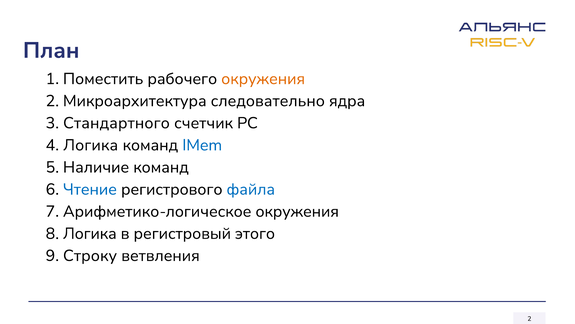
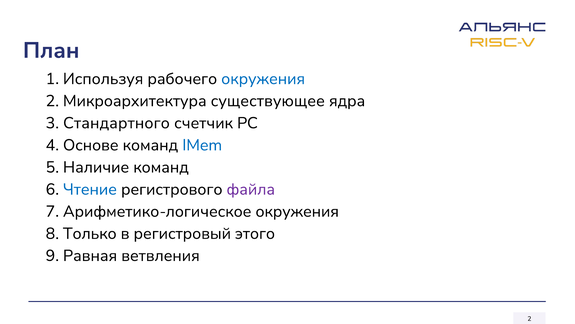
Поместить: Поместить -> Используя (103, 79)
окружения colour: orange -> blue (263, 79)
следовательно: следовательно -> существующее (268, 101)
4 Логика: Логика -> Основе (91, 145)
файла colour: blue -> purple (251, 189)
8 Логика: Логика -> Только (90, 233)
Строку: Строку -> Равная (90, 255)
